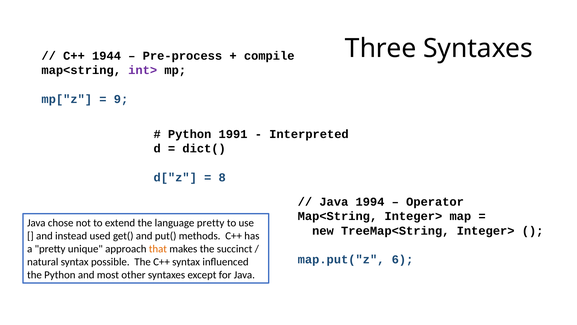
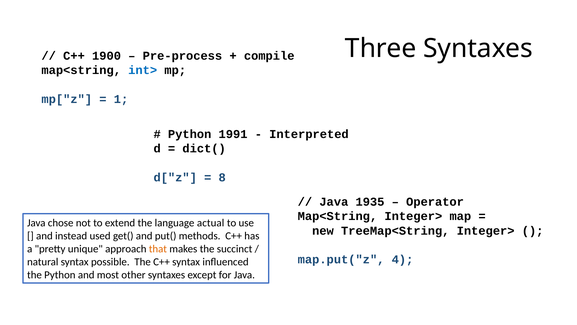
1944: 1944 -> 1900 (107, 56)
int> colour: purple -> blue (143, 70)
9: 9 -> 1 (121, 99)
1994: 1994 -> 1935 (370, 202)
language pretty: pretty -> actual (211, 223)
6: 6 -> 4 (403, 259)
